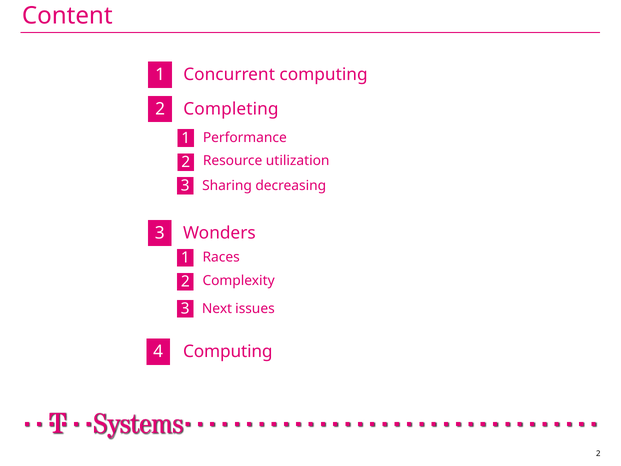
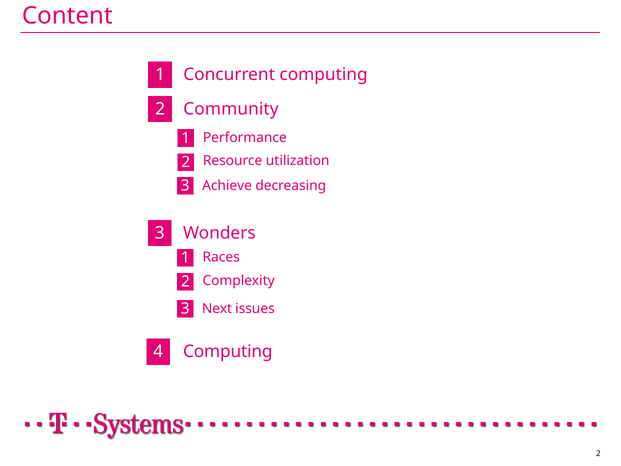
Completing: Completing -> Community (231, 109)
Sharing: Sharing -> Achieve (227, 185)
